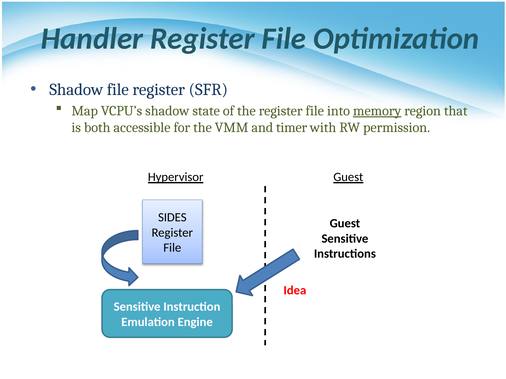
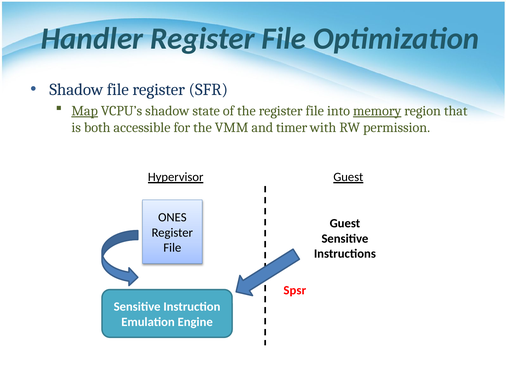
Map underline: none -> present (85, 111)
SIDES: SIDES -> ONES (172, 218)
Idea: Idea -> Spsr (295, 291)
